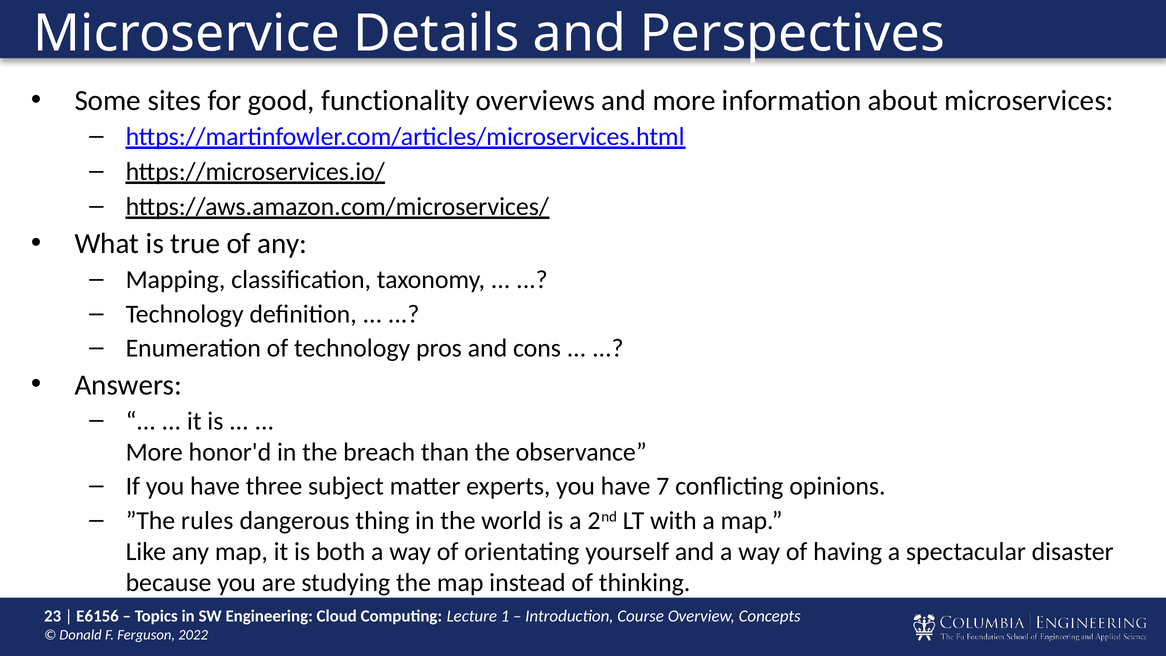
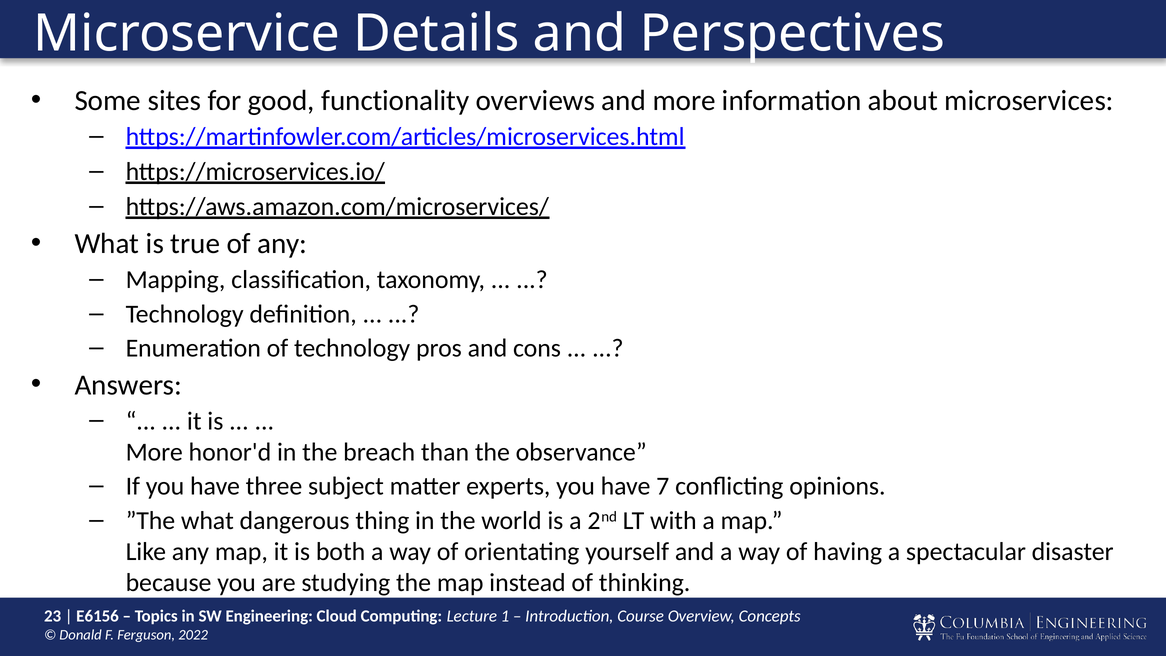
”The rules: rules -> what (207, 521)
